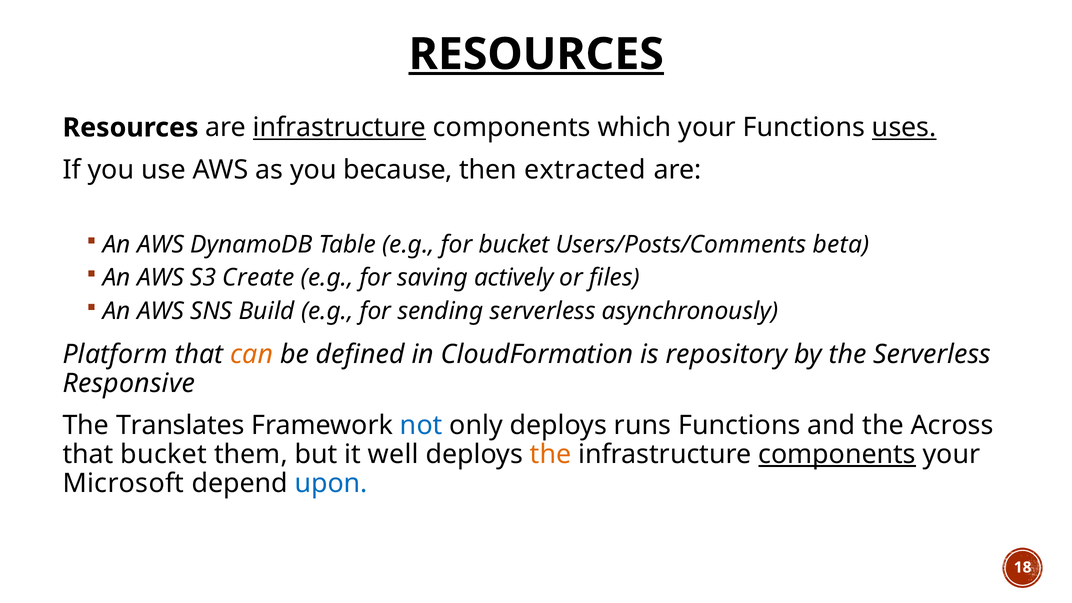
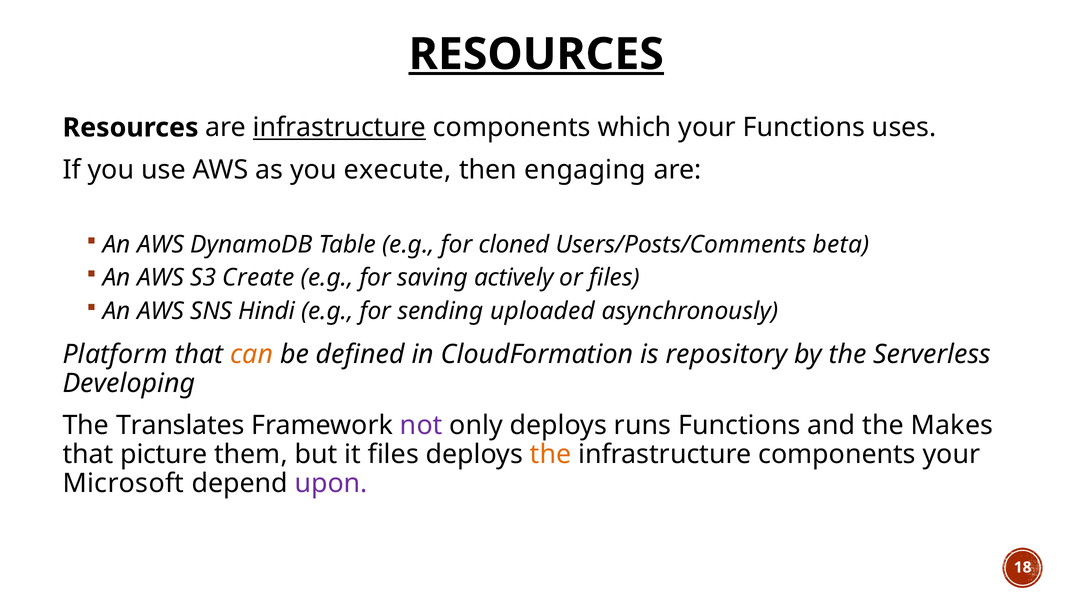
uses underline: present -> none (904, 128)
because: because -> execute (398, 170)
extracted: extracted -> engaging (585, 170)
for bucket: bucket -> cloned (514, 244)
Build: Build -> Hindi (267, 311)
sending serverless: serverless -> uploaded (543, 311)
Responsive: Responsive -> Developing (129, 383)
not colour: blue -> purple (421, 426)
Across: Across -> Makes (952, 426)
that bucket: bucket -> picture (164, 454)
it well: well -> files (393, 454)
components underline: present -> none (837, 454)
upon colour: blue -> purple (331, 483)
